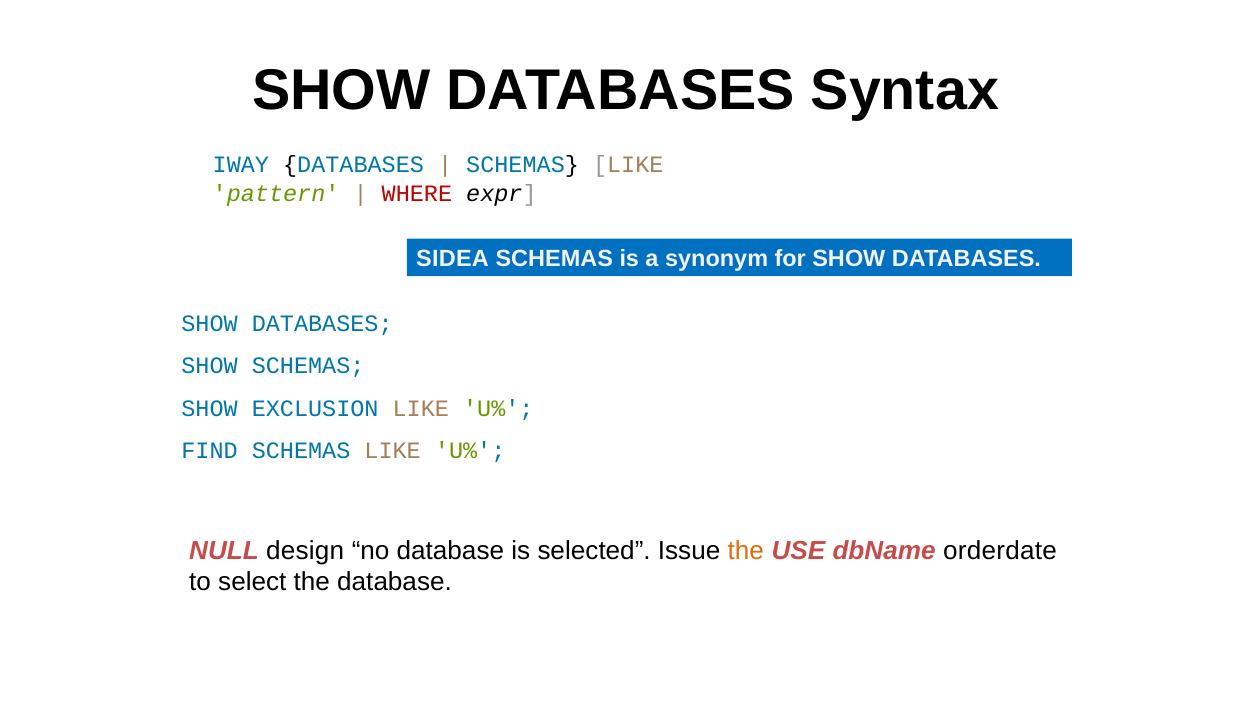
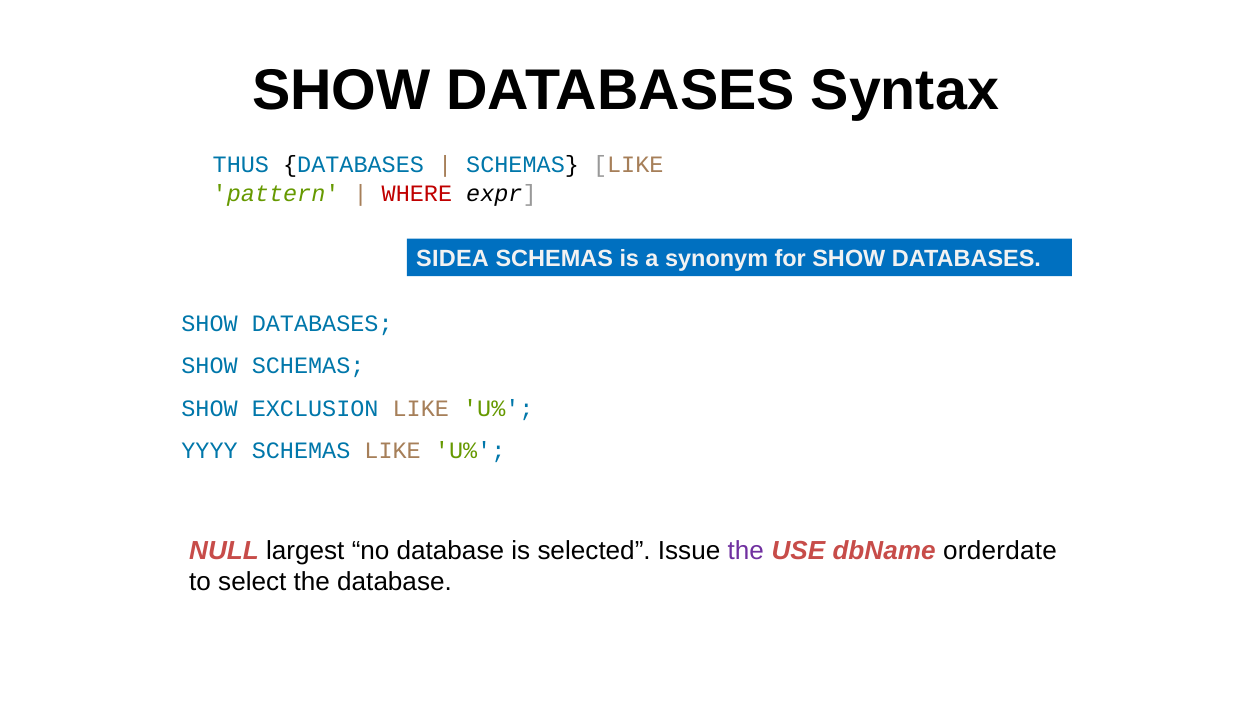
IWAY: IWAY -> THUS (241, 165)
FIND: FIND -> YYYY (210, 451)
design: design -> largest (305, 551)
the colour: orange -> purple (746, 551)
